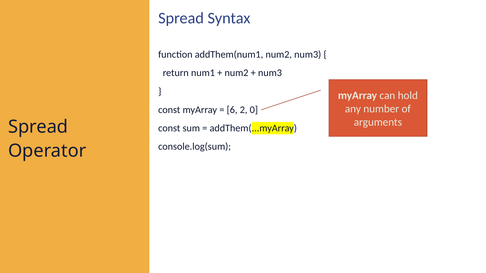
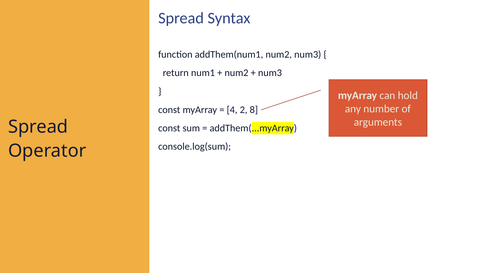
6: 6 -> 4 (232, 110)
0: 0 -> 8 (254, 110)
